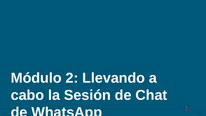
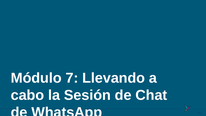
2: 2 -> 7 (72, 78)
